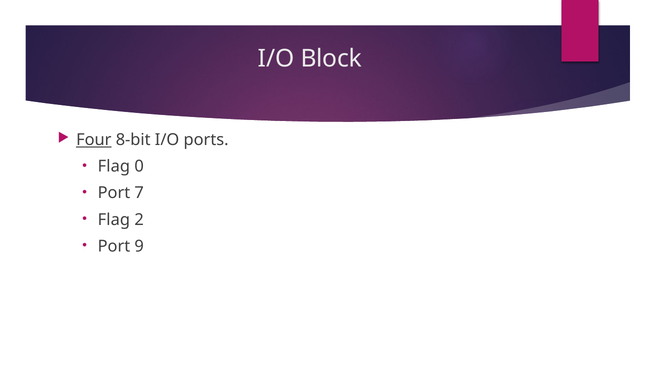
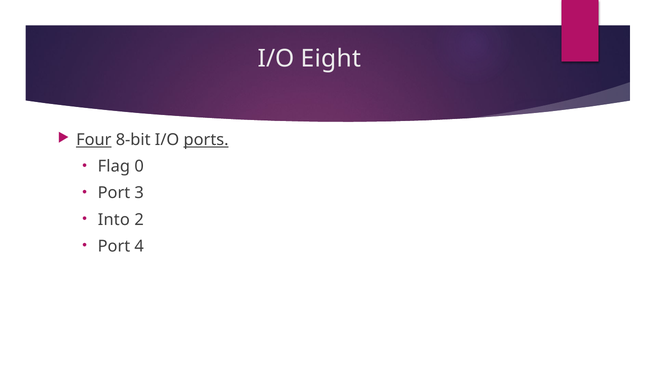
Block: Block -> Eight (331, 59)
ports underline: none -> present (206, 140)
7: 7 -> 3 (139, 193)
Flag: Flag -> Into (114, 220)
9: 9 -> 4 (139, 246)
